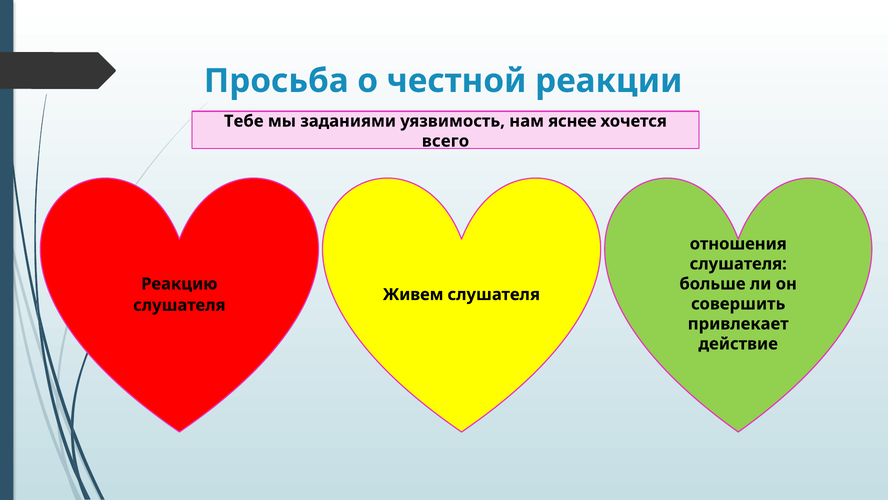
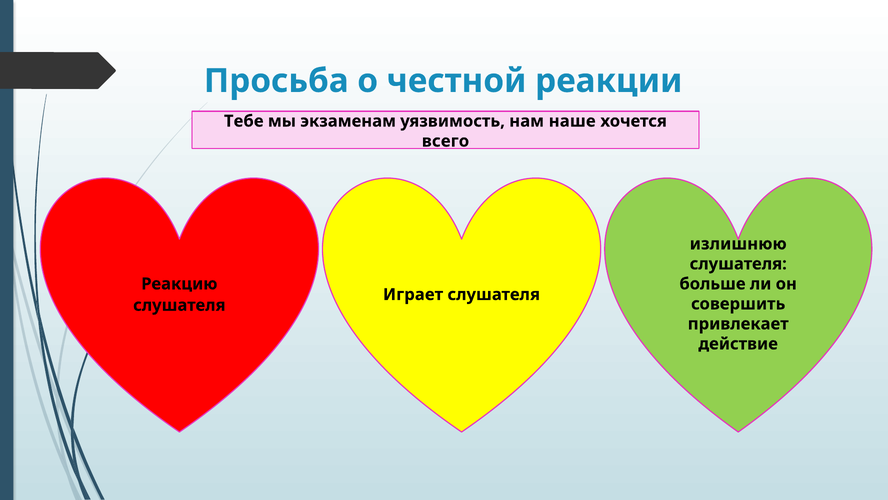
заданиями: заданиями -> экзаменам (348, 121)
яснее: яснее -> наше (572, 121)
отношения: отношения -> излишнюю (738, 244)
Живем: Живем -> Играет (413, 294)
